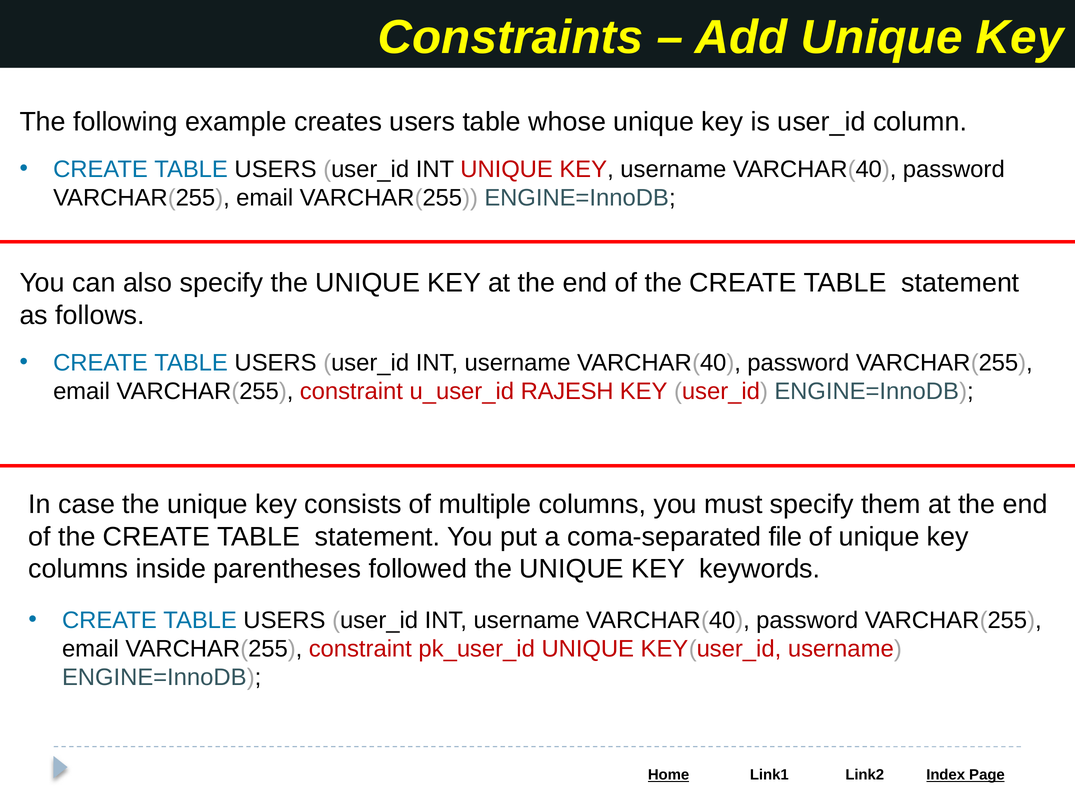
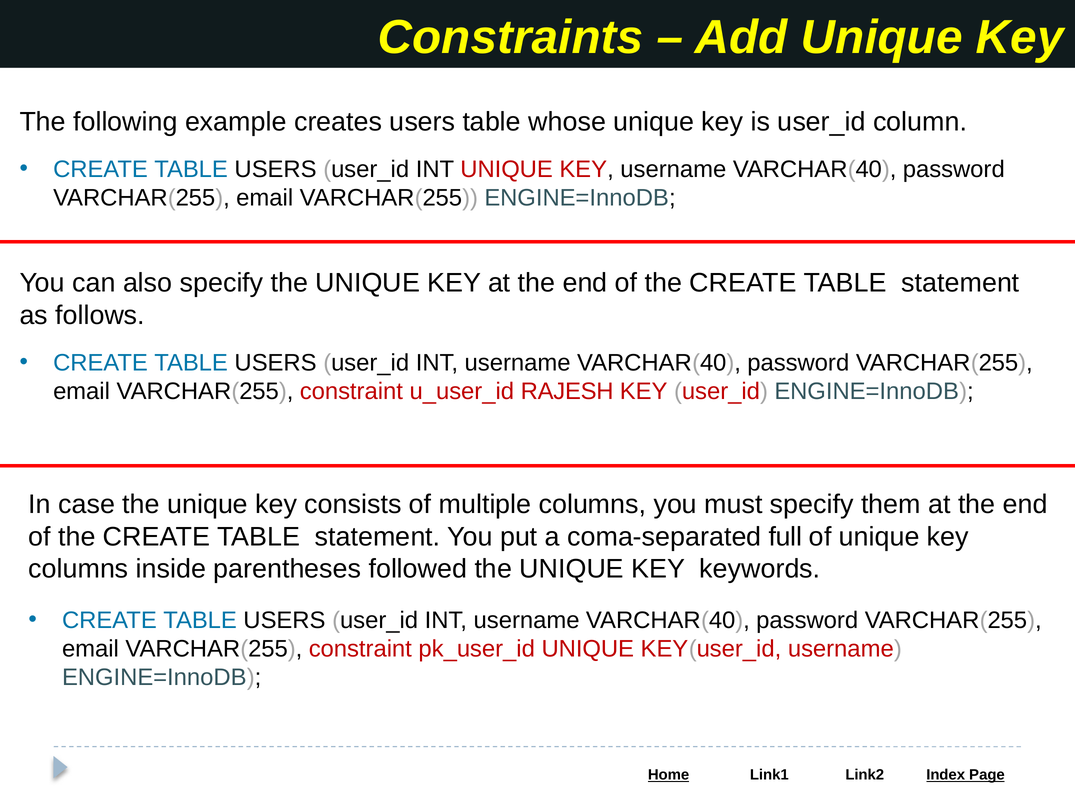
file: file -> full (785, 537)
